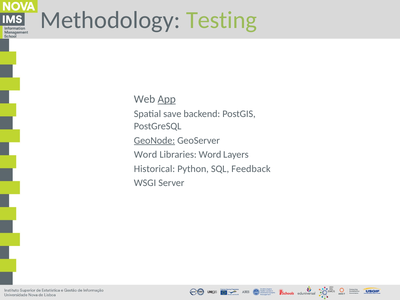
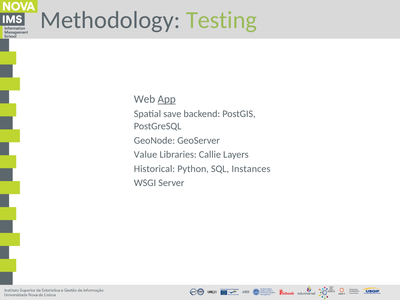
GeoNode underline: present -> none (154, 140)
Word: Word -> Value (146, 155)
Libraries Word: Word -> Callie (210, 155)
Feedback: Feedback -> Instances (251, 169)
